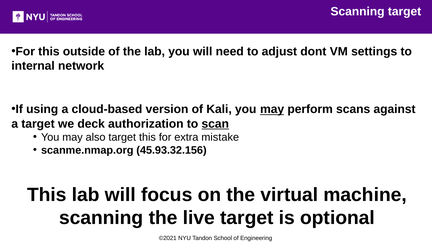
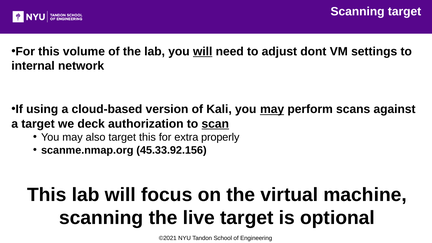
outside: outside -> volume (84, 52)
will underline: none -> present (203, 52)
mistake: mistake -> properly (220, 137)
45.93.32.156: 45.93.32.156 -> 45.33.92.156 (172, 150)
